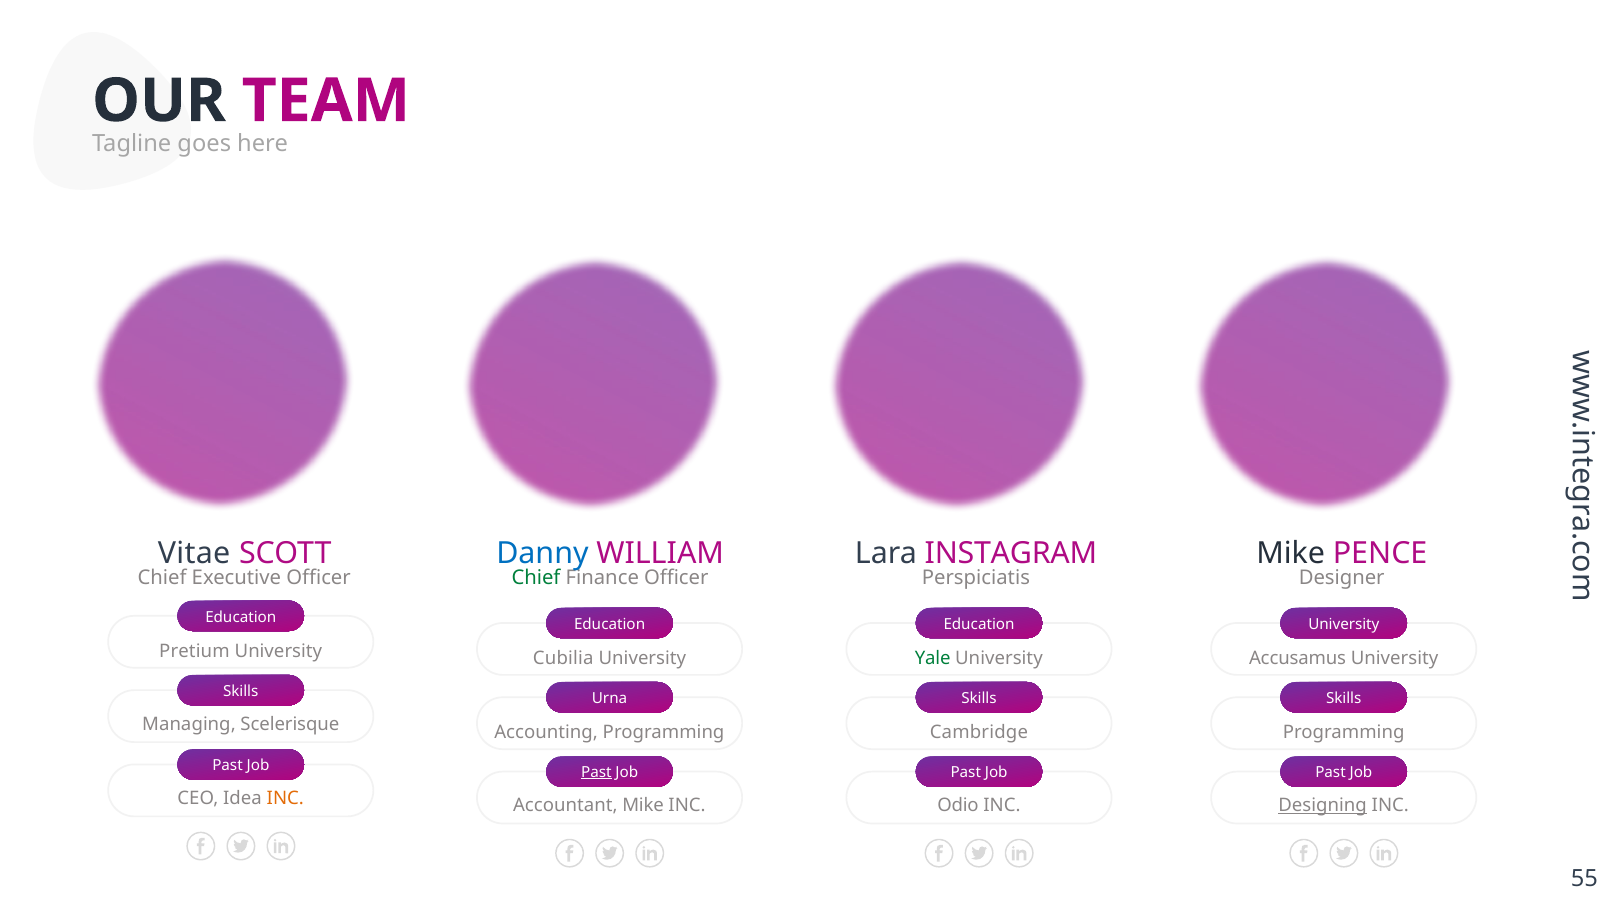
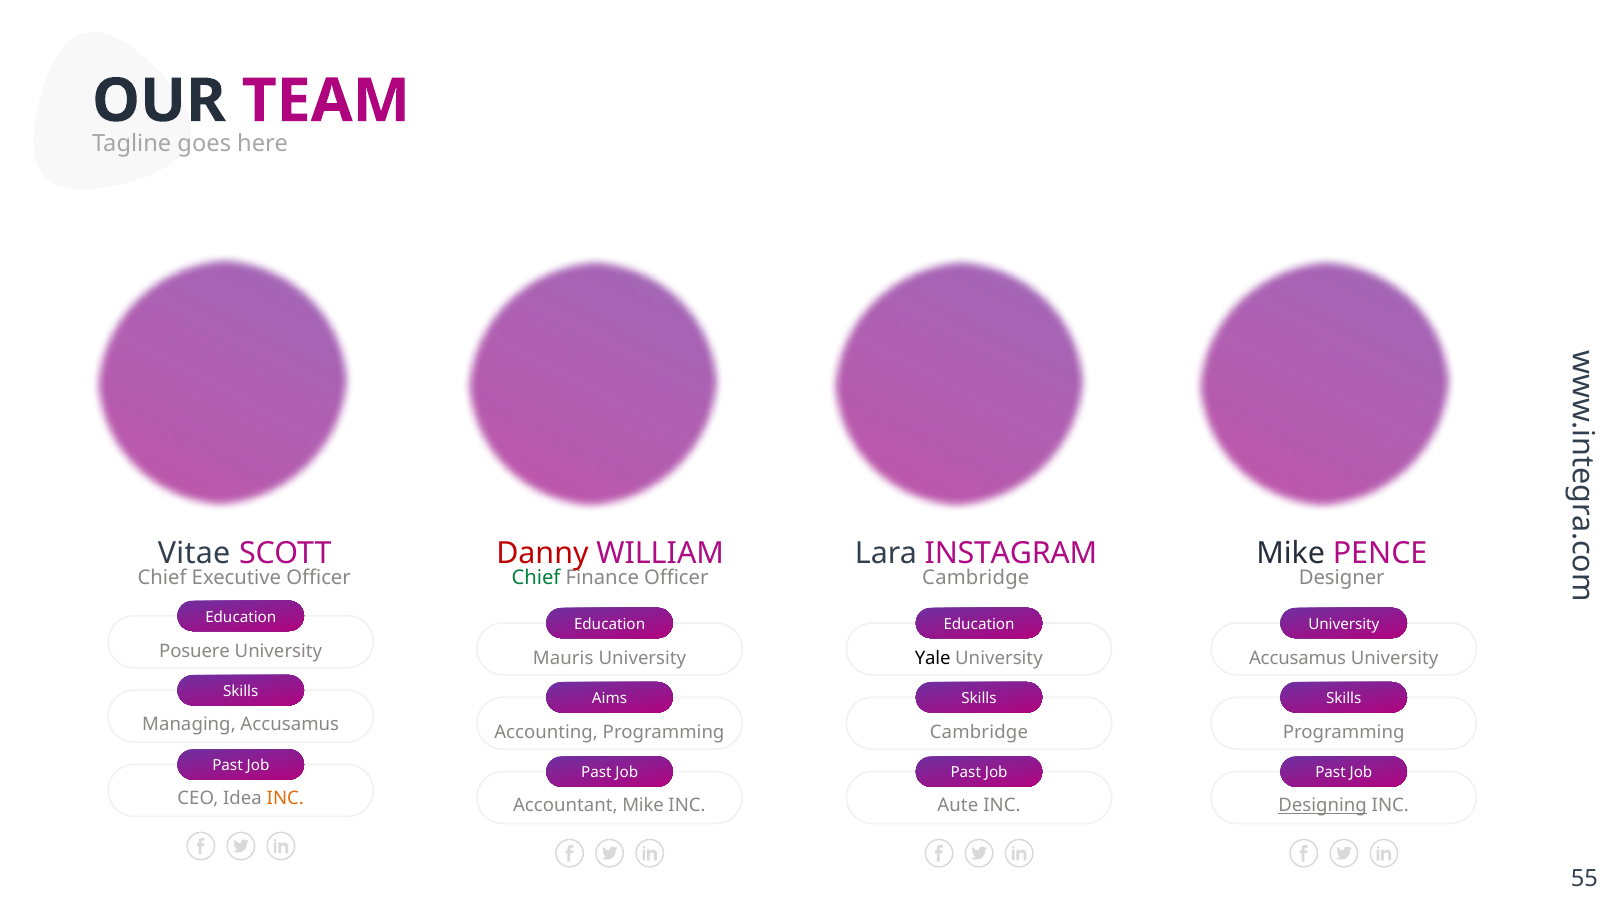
Danny colour: blue -> red (542, 553)
Perspiciatis: Perspiciatis -> Cambridge (976, 578)
Pretium: Pretium -> Posuere (195, 650)
Cubilia: Cubilia -> Mauris (563, 658)
Yale colour: green -> black (933, 658)
Urna: Urna -> Aims (610, 698)
Managing Scelerisque: Scelerisque -> Accusamus (290, 724)
Past underline: present -> none (596, 772)
Odio: Odio -> Aute (958, 805)
